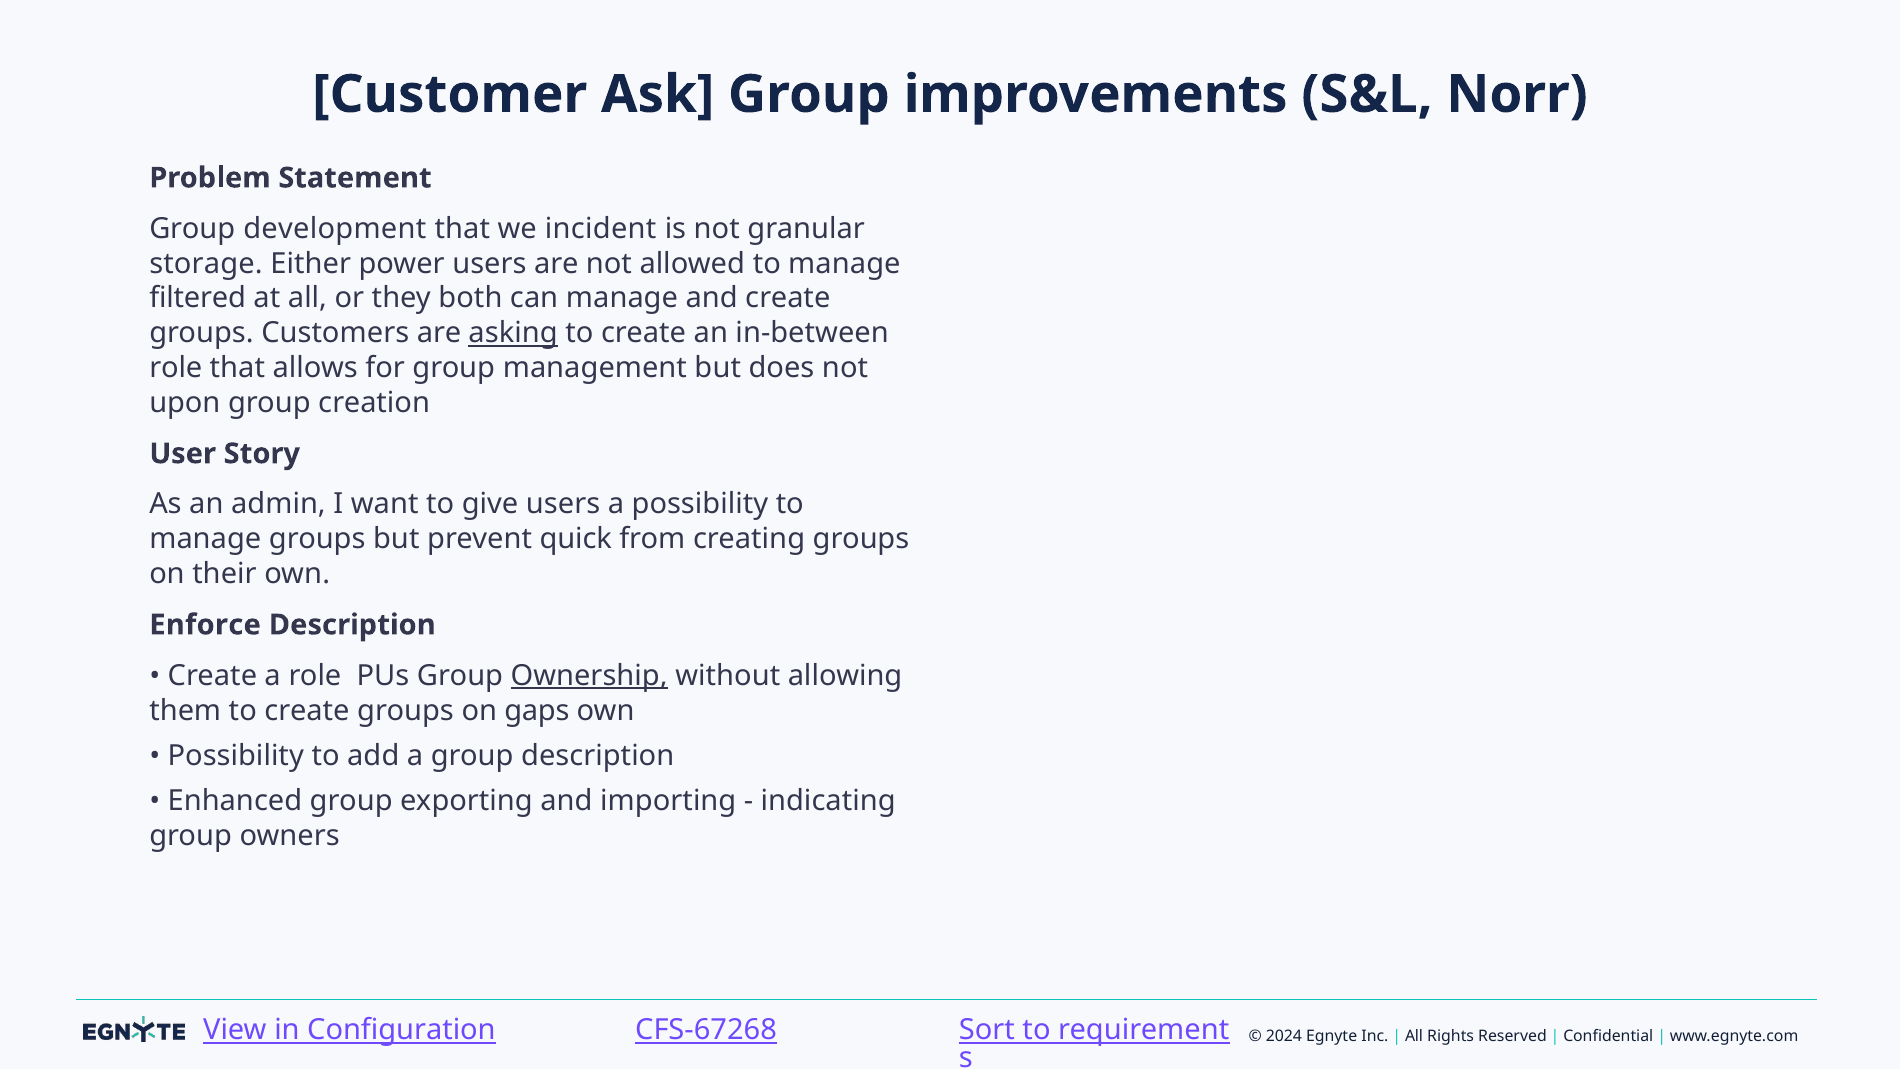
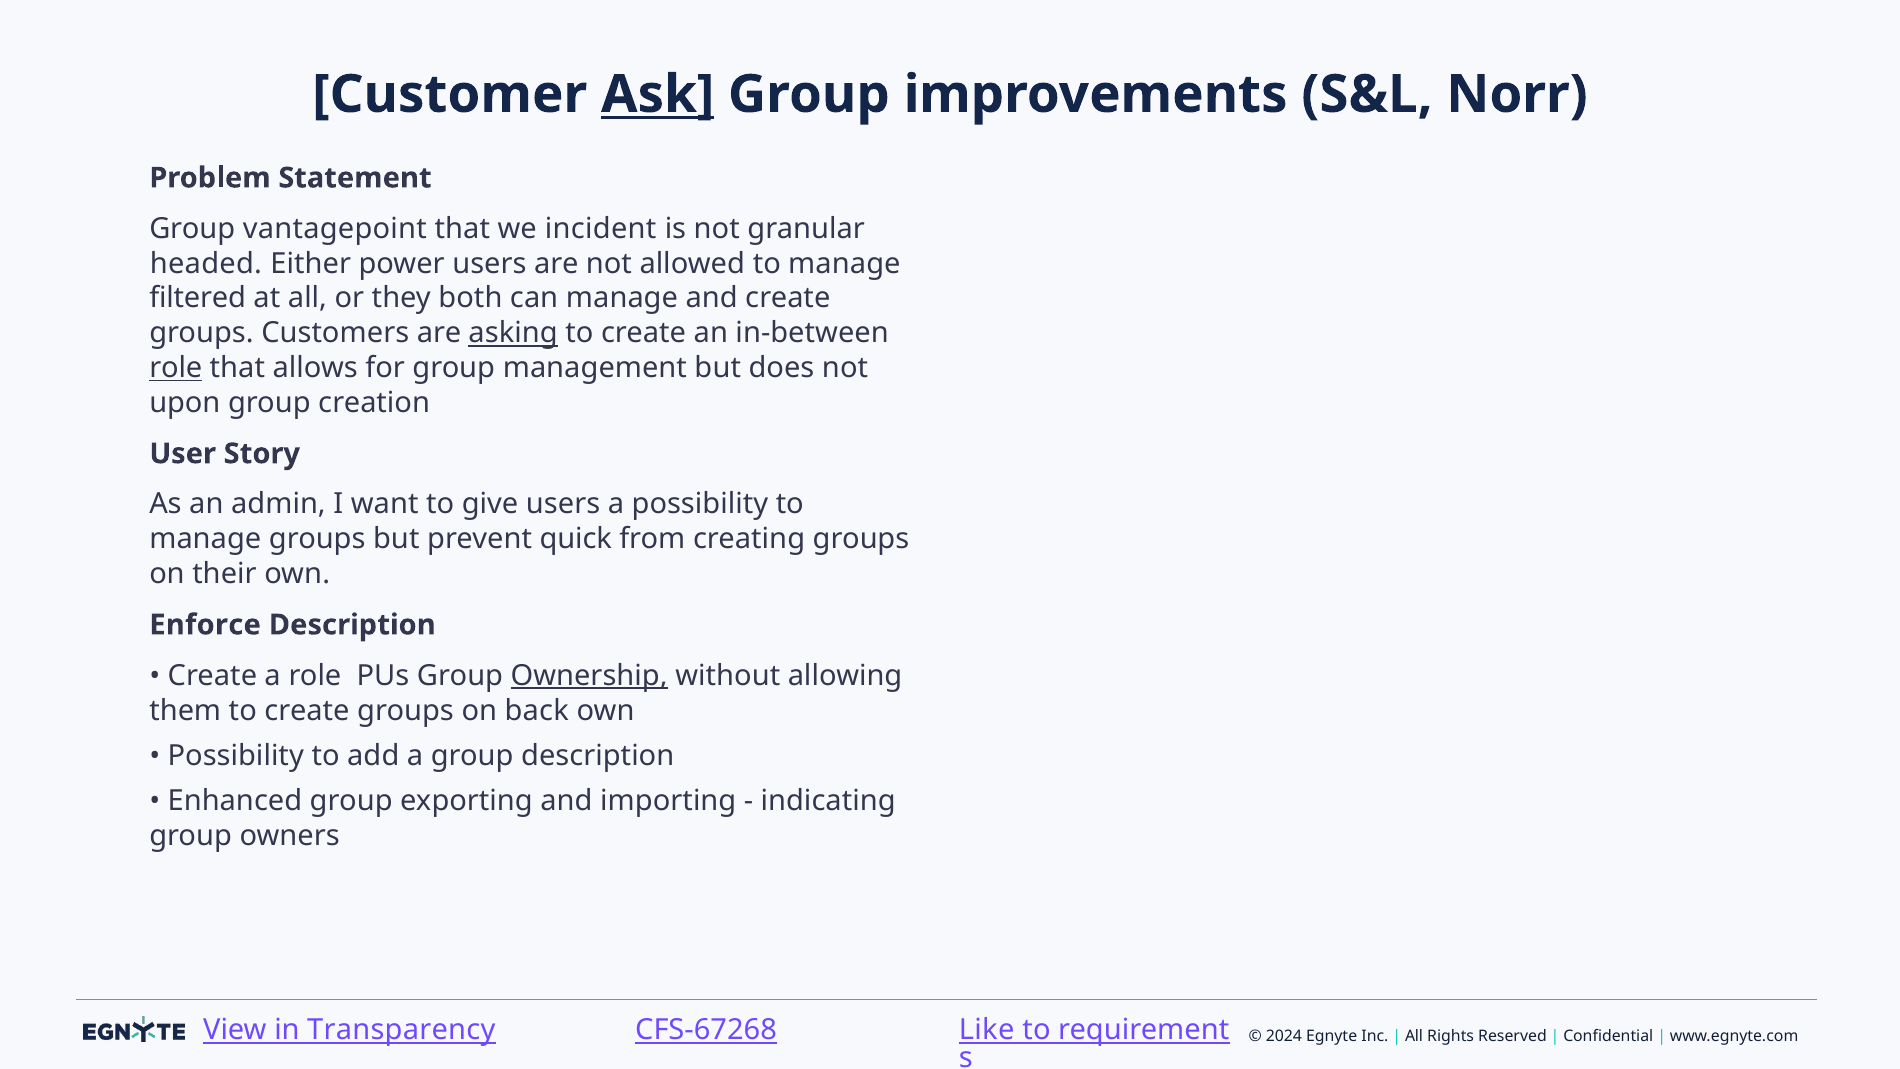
Ask underline: none -> present (658, 94)
development: development -> vantagepoint (335, 229)
storage: storage -> headed (206, 263)
role underline: none -> present (176, 368)
gaps: gaps -> back (537, 710)
Configuration: Configuration -> Transparency (401, 1030)
Sort: Sort -> Like (987, 1030)
